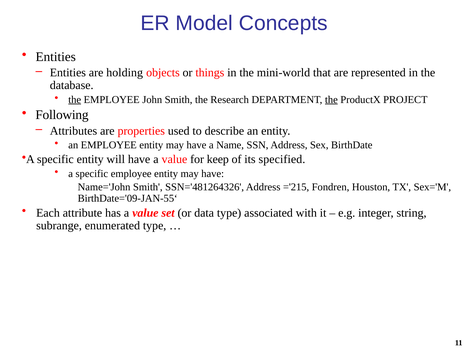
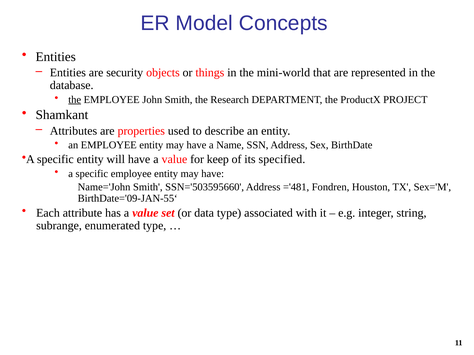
holding: holding -> security (125, 73)
the underline: present -> none (331, 100)
Following: Following -> Shamkant (62, 115)
SSN='481264326: SSN='481264326 -> SSN='503595660 (205, 187)
='215: ='215 -> ='481 (296, 187)
